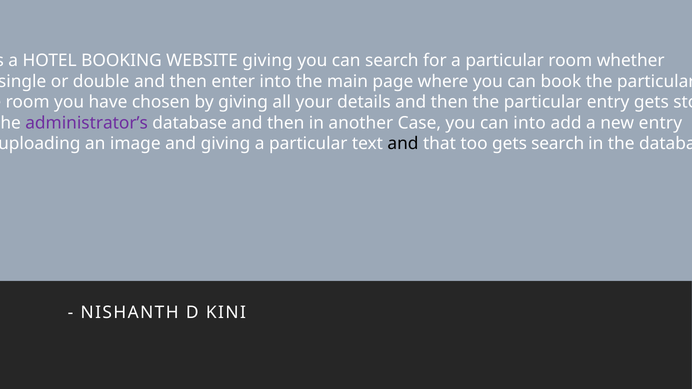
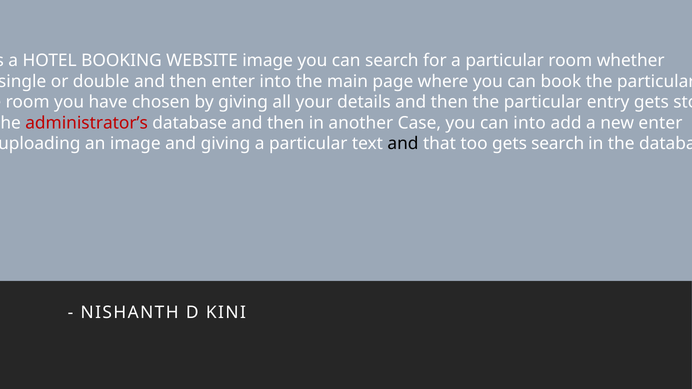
WEBSITE giving: giving -> image (268, 61)
administrator’s colour: purple -> red (87, 123)
new entry: entry -> enter (660, 123)
